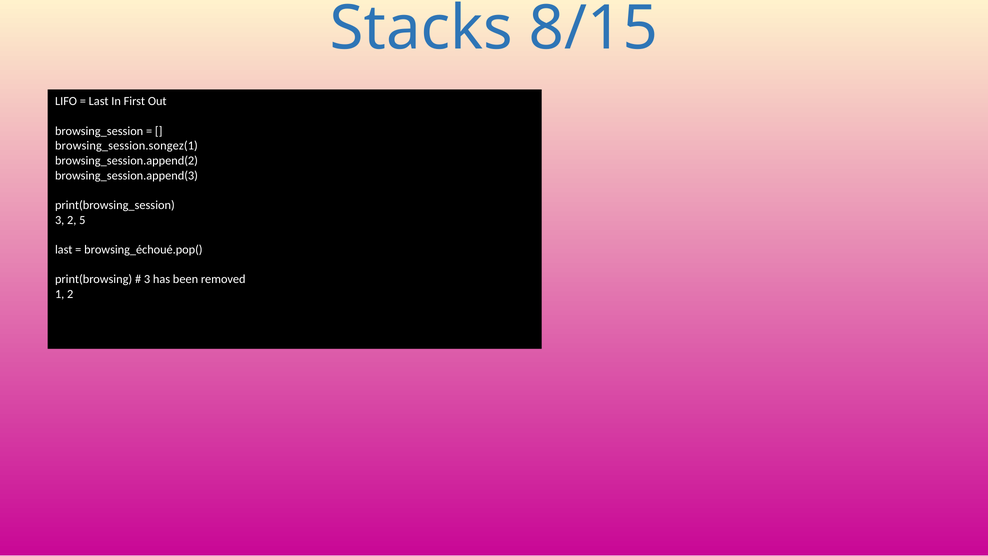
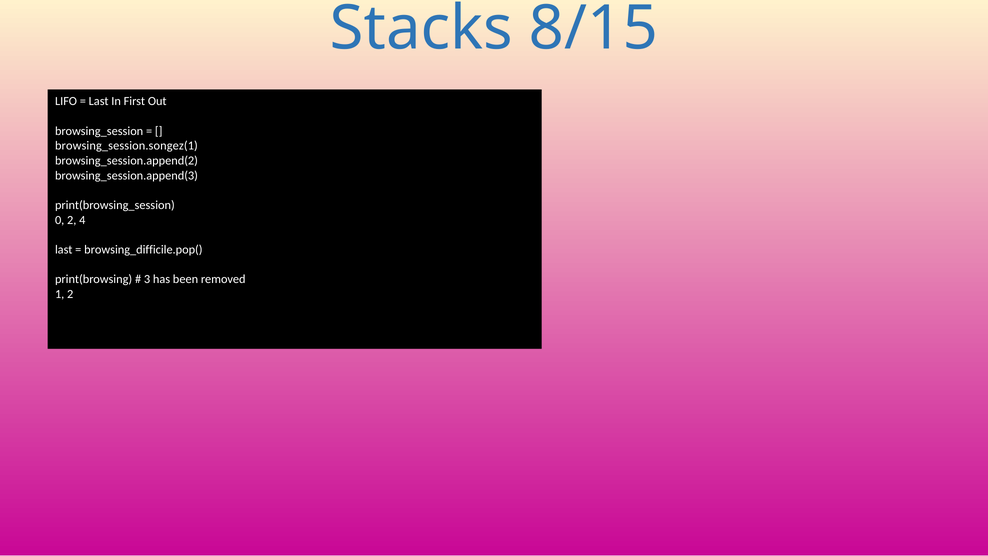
3: 3 -> 0 (60, 220)
5: 5 -> 4 (82, 220)
browsing_échoué.pop(: browsing_échoué.pop( -> browsing_difficile.pop( (143, 250)
